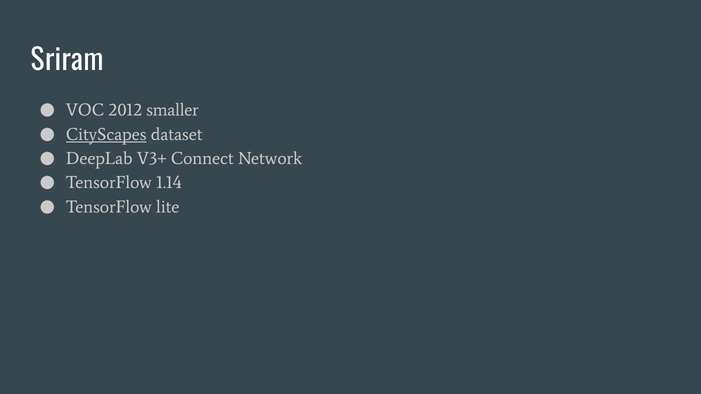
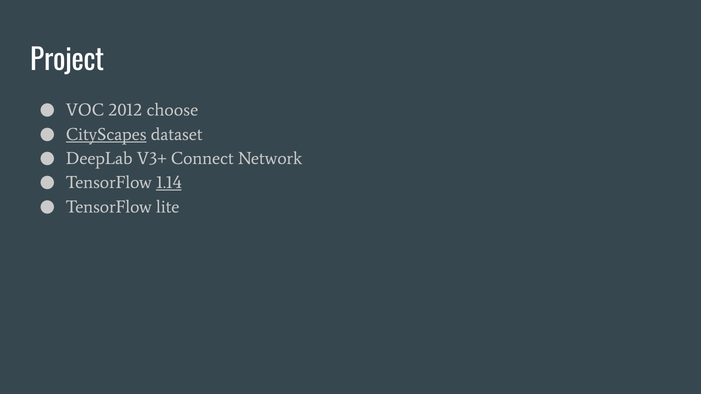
Sriram: Sriram -> Project (67, 61)
smaller: smaller -> choose (172, 110)
1.14 underline: none -> present (169, 183)
